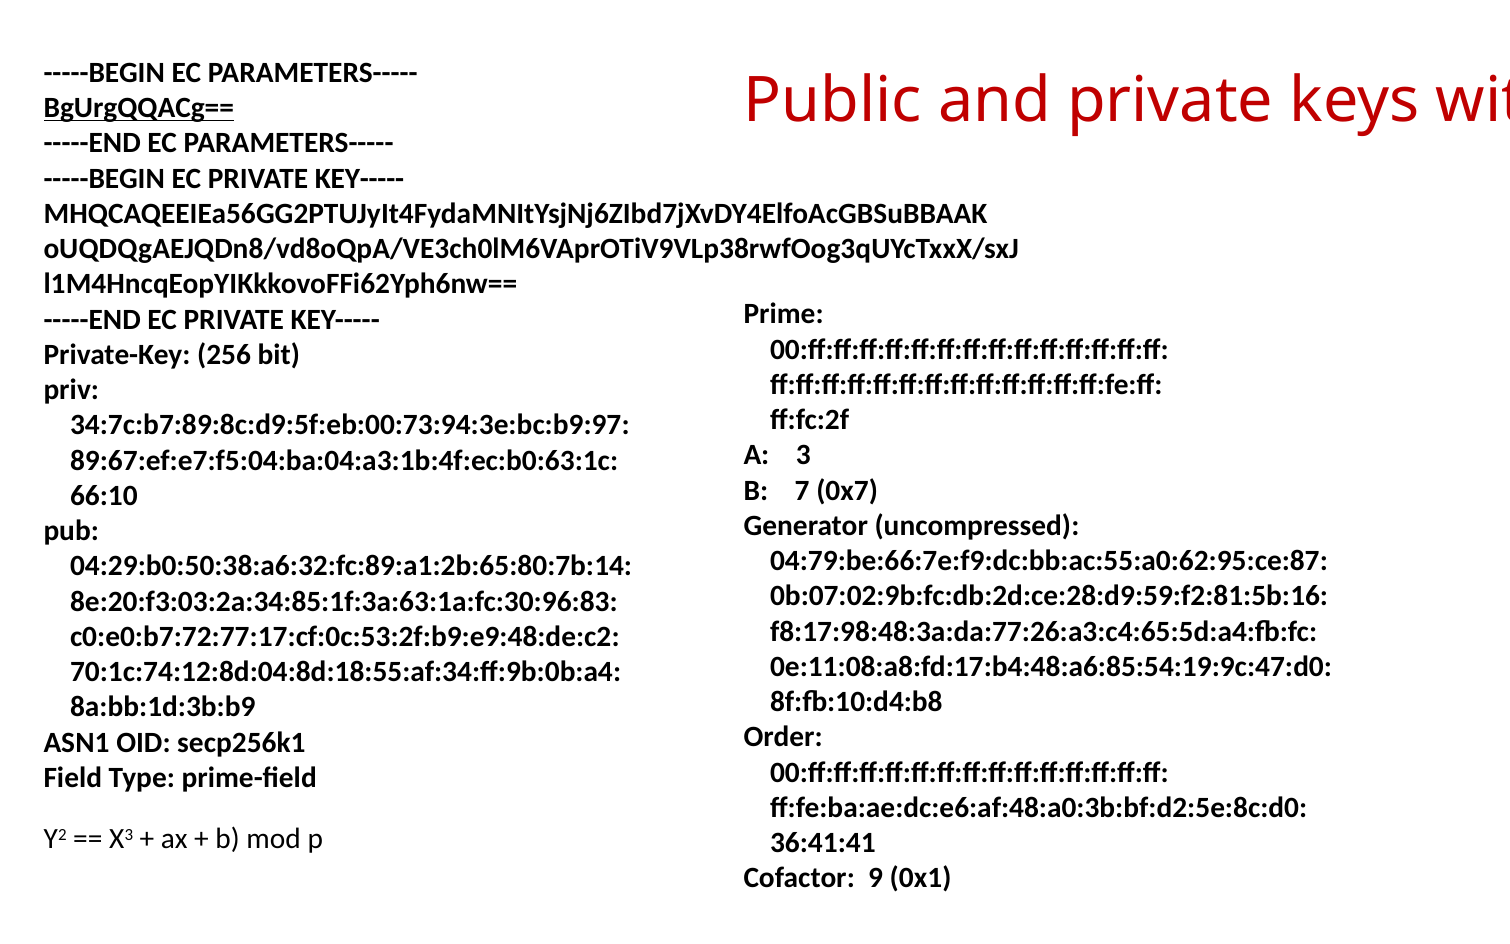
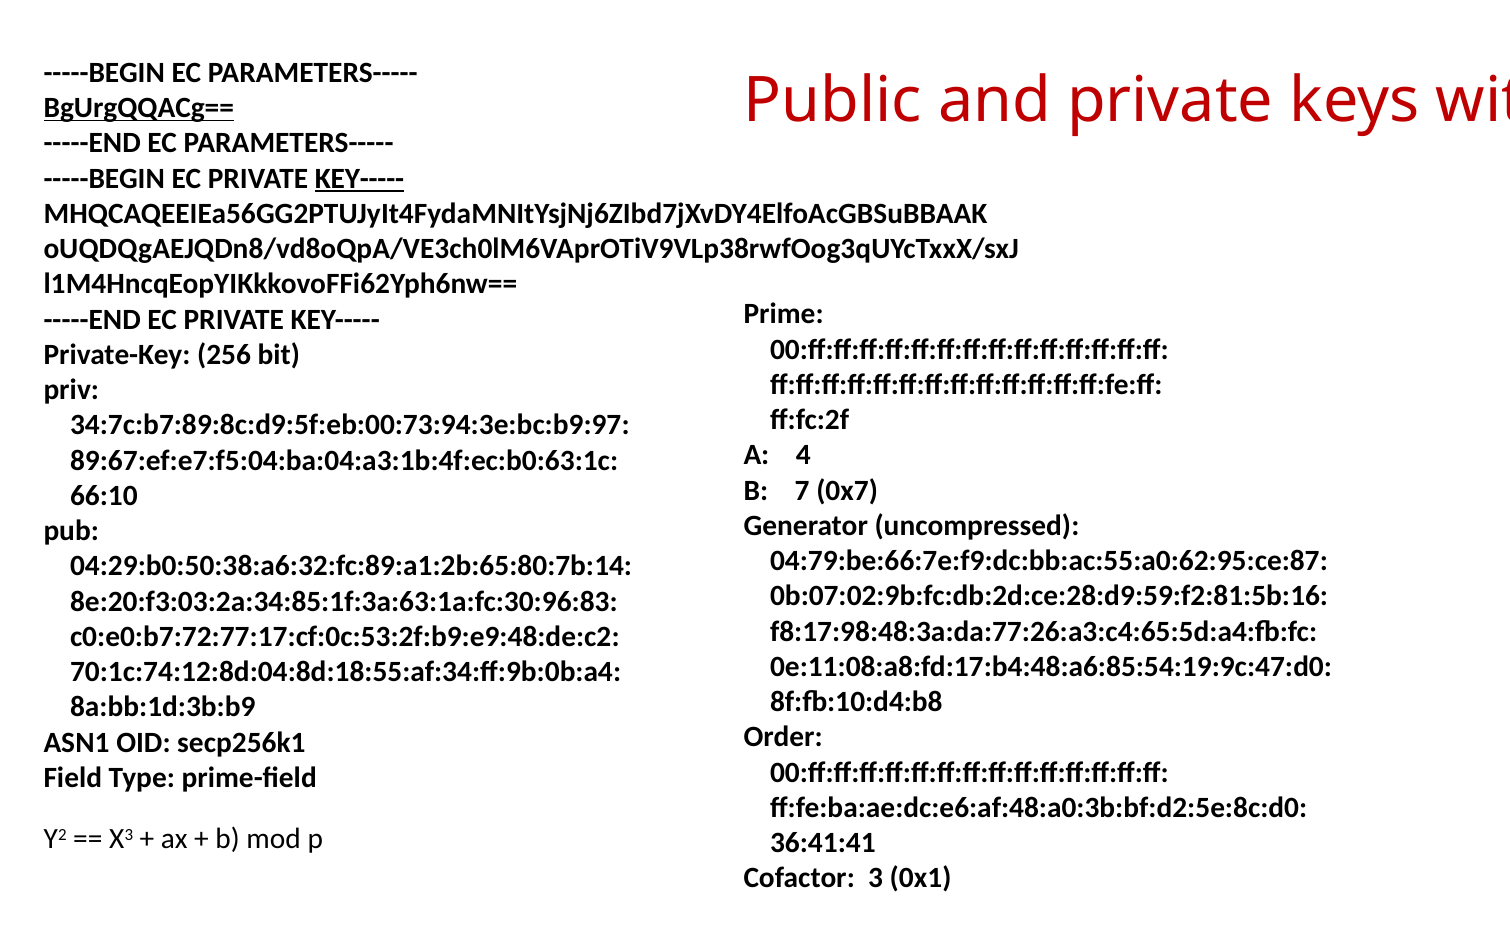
KEY----- underline: none -> present (359, 178)
3: 3 -> 4 (803, 455)
9: 9 -> 3 (876, 878)
